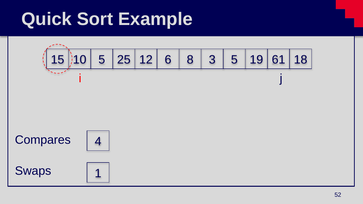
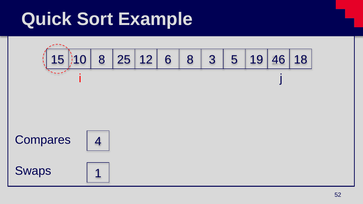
10 5: 5 -> 8 (102, 60)
61: 61 -> 46 (279, 60)
